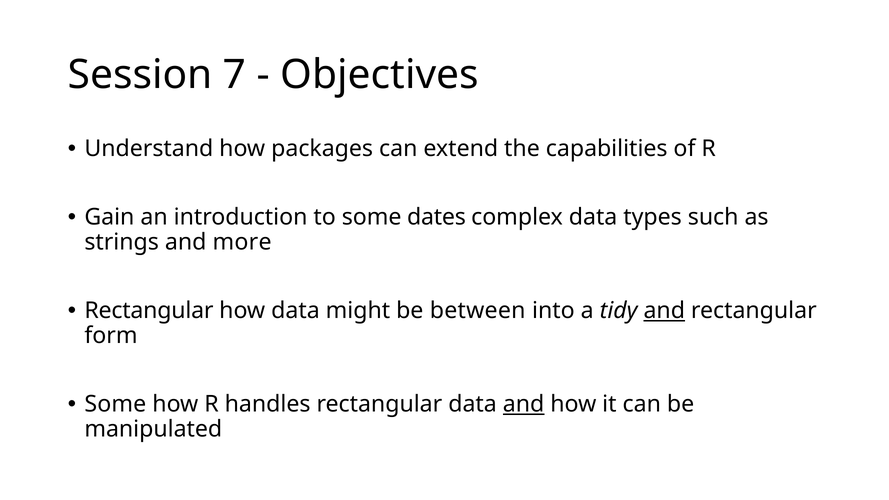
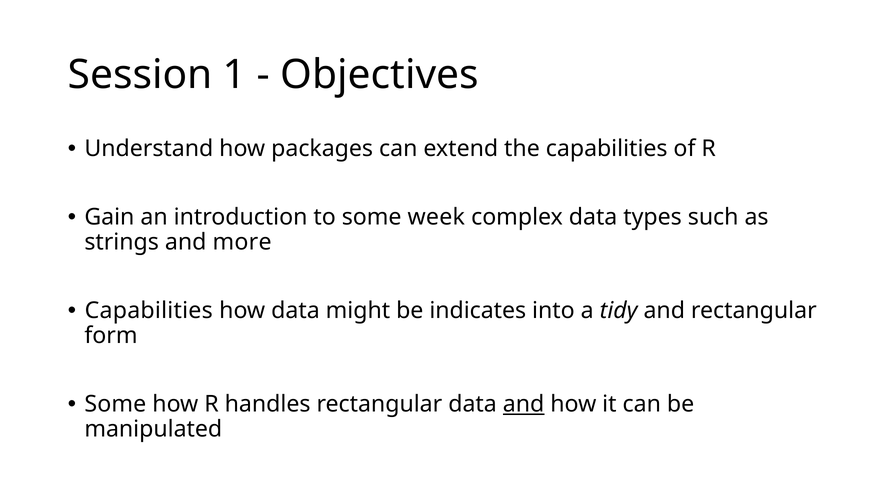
7: 7 -> 1 (235, 75)
dates: dates -> week (436, 217)
Rectangular: Rectangular -> Capabilities (149, 311)
between: between -> indicates (478, 311)
and underline: present -> none (664, 311)
